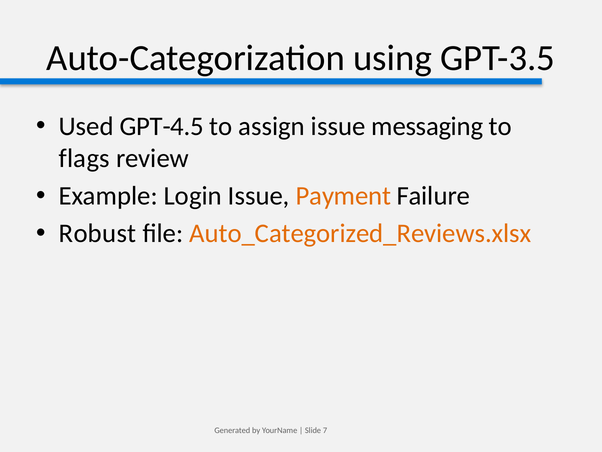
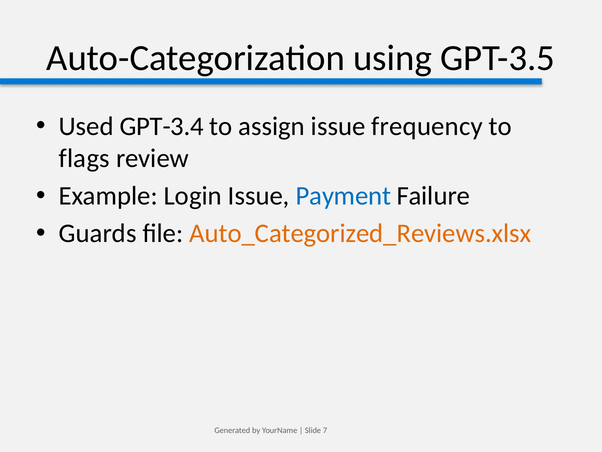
GPT-4.5: GPT-4.5 -> GPT-3.4 (162, 126)
messaging: messaging -> frequency (427, 126)
Payment colour: orange -> blue (343, 196)
Robust: Robust -> Guards (98, 233)
